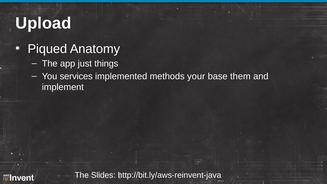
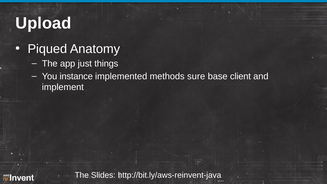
services: services -> instance (76, 76)
your: your -> sure (196, 76)
them: them -> client (240, 76)
